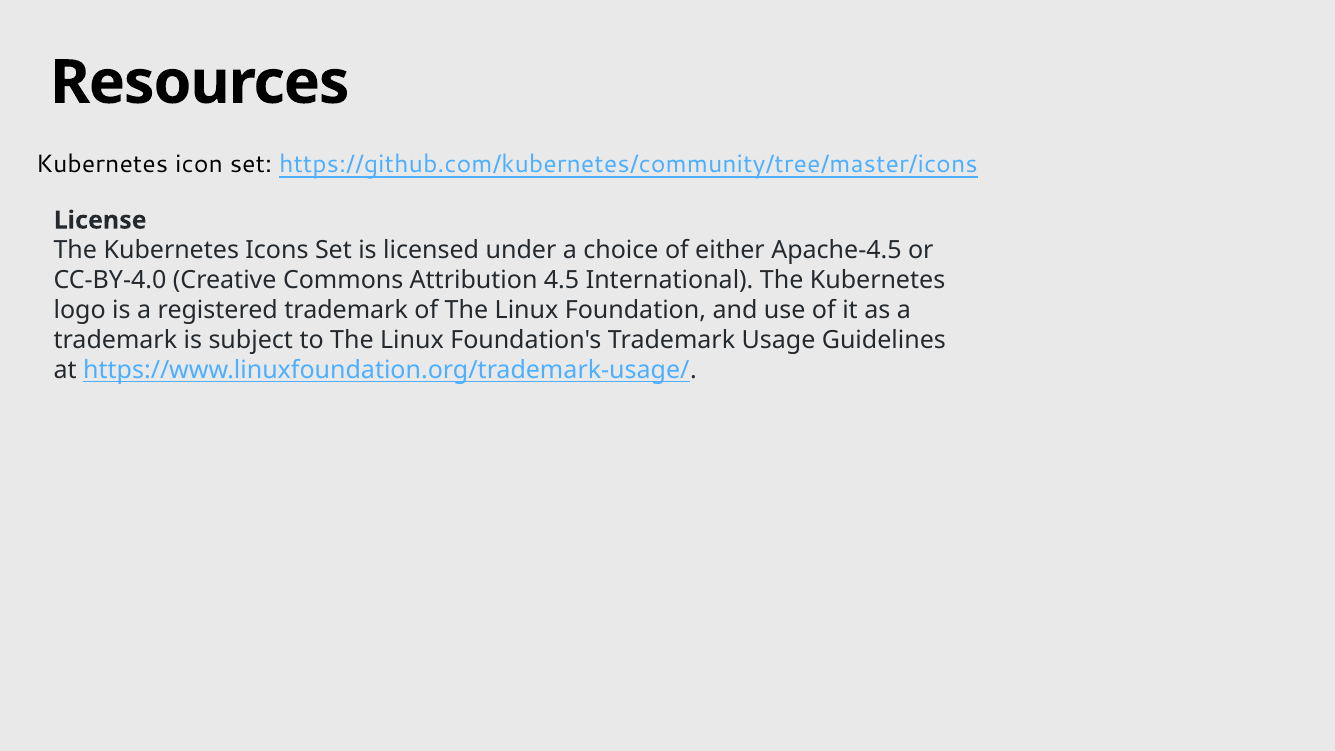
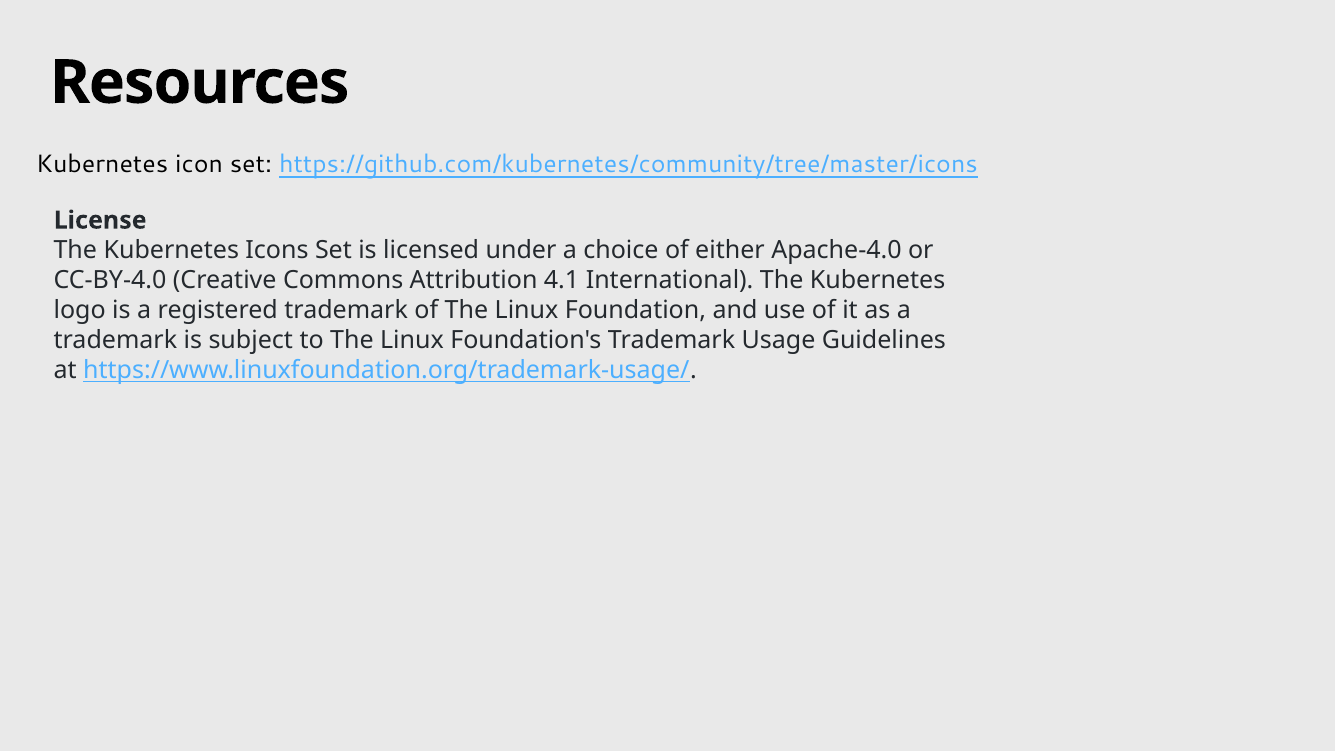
Apache-4.5: Apache-4.5 -> Apache-4.0 (836, 250)
4.5: 4.5 -> 4.1 (562, 280)
